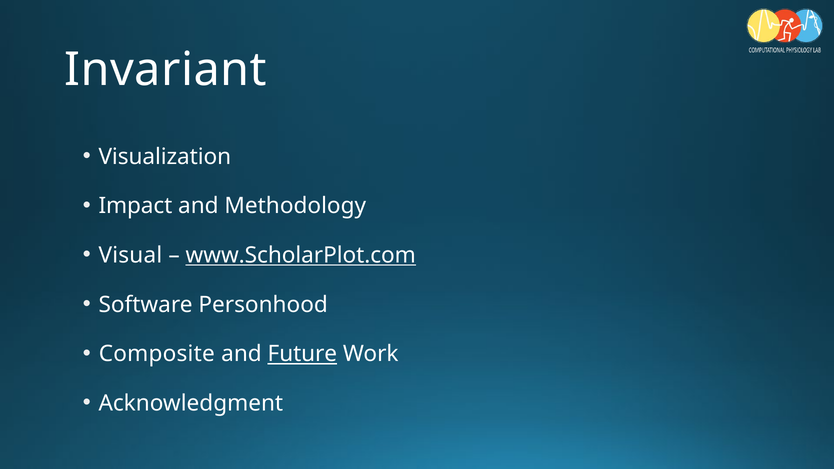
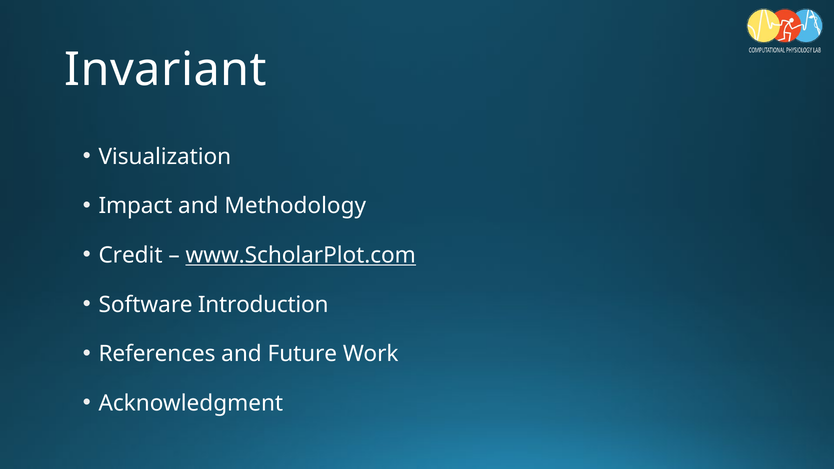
Visual: Visual -> Credit (131, 255)
Personhood: Personhood -> Introduction (263, 305)
Composite: Composite -> References (157, 354)
Future underline: present -> none (302, 354)
